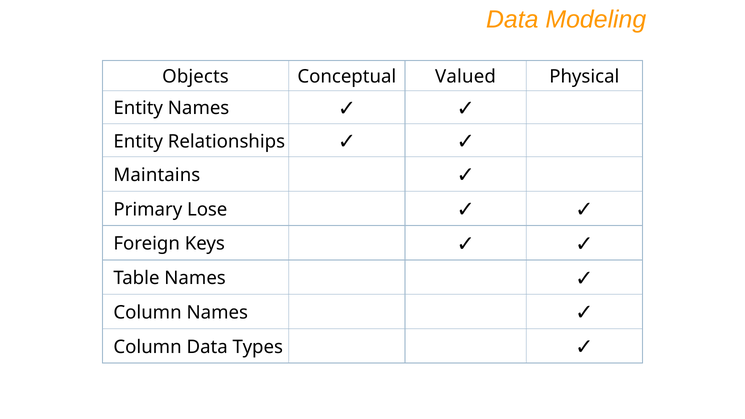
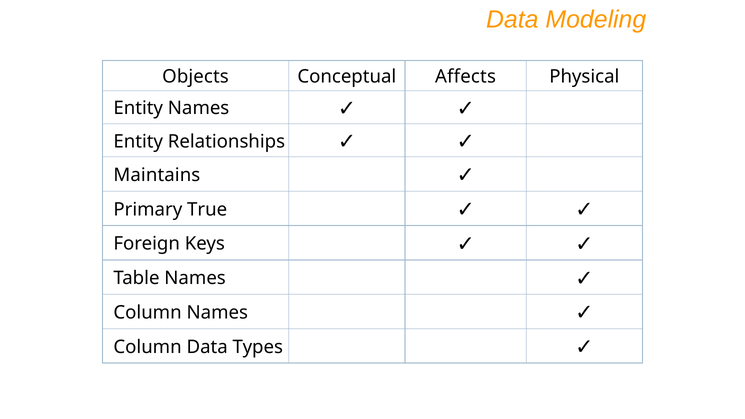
Valued: Valued -> Affects (465, 77)
Lose: Lose -> True (207, 209)
